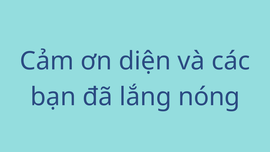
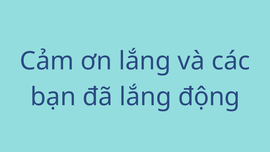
ơn diện: diện -> lắng (145, 61)
nóng: nóng -> động (209, 97)
